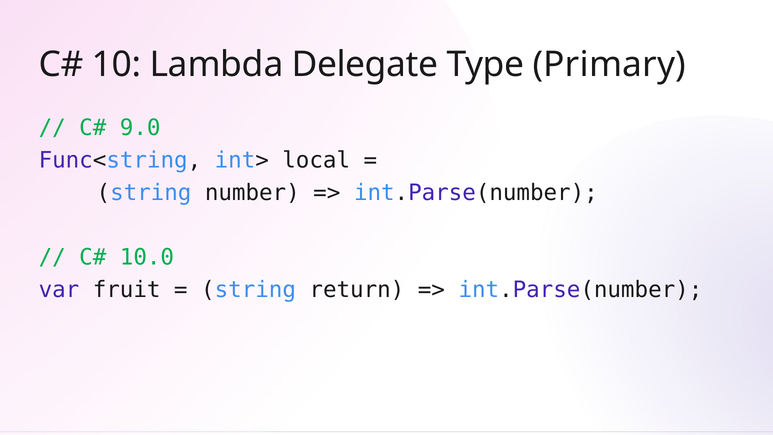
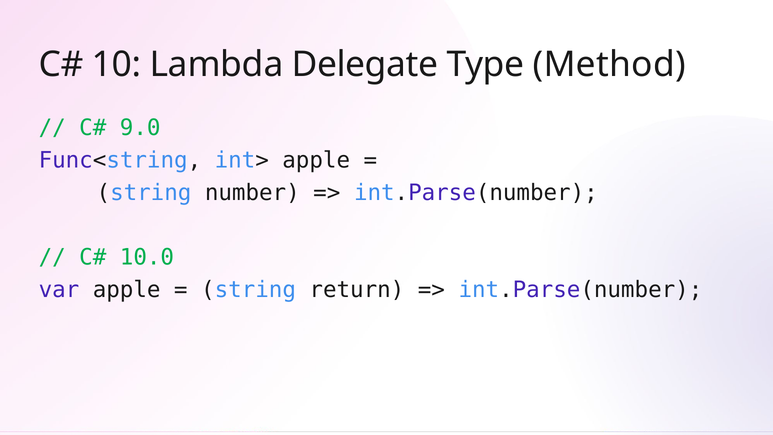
Primary: Primary -> Method (609, 64)
int> local: local -> apple (316, 160)
var fruit: fruit -> apple (127, 290)
